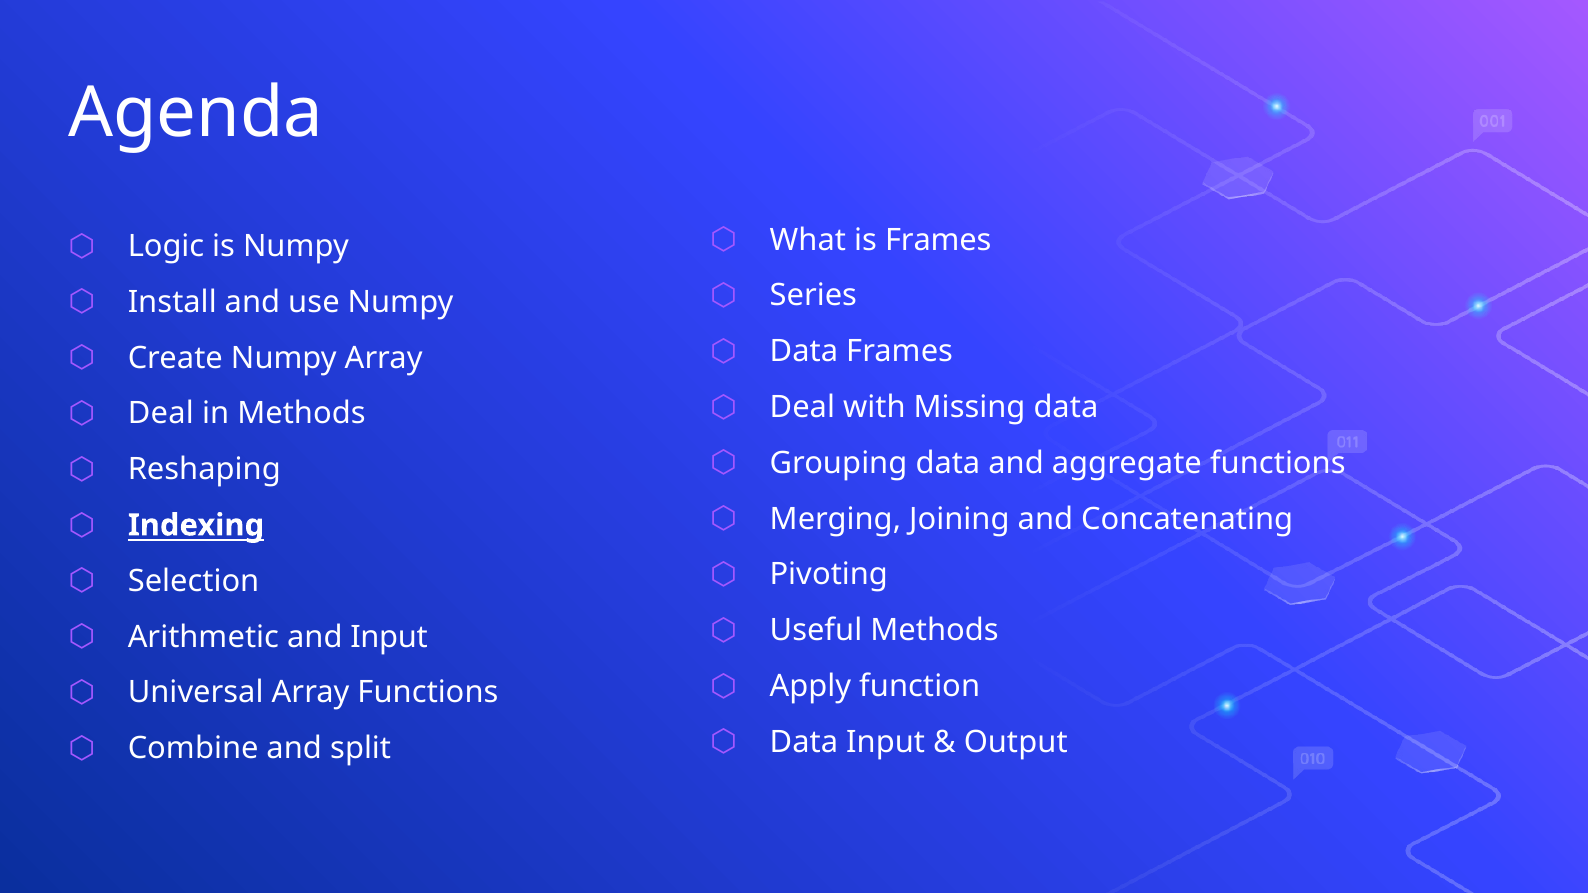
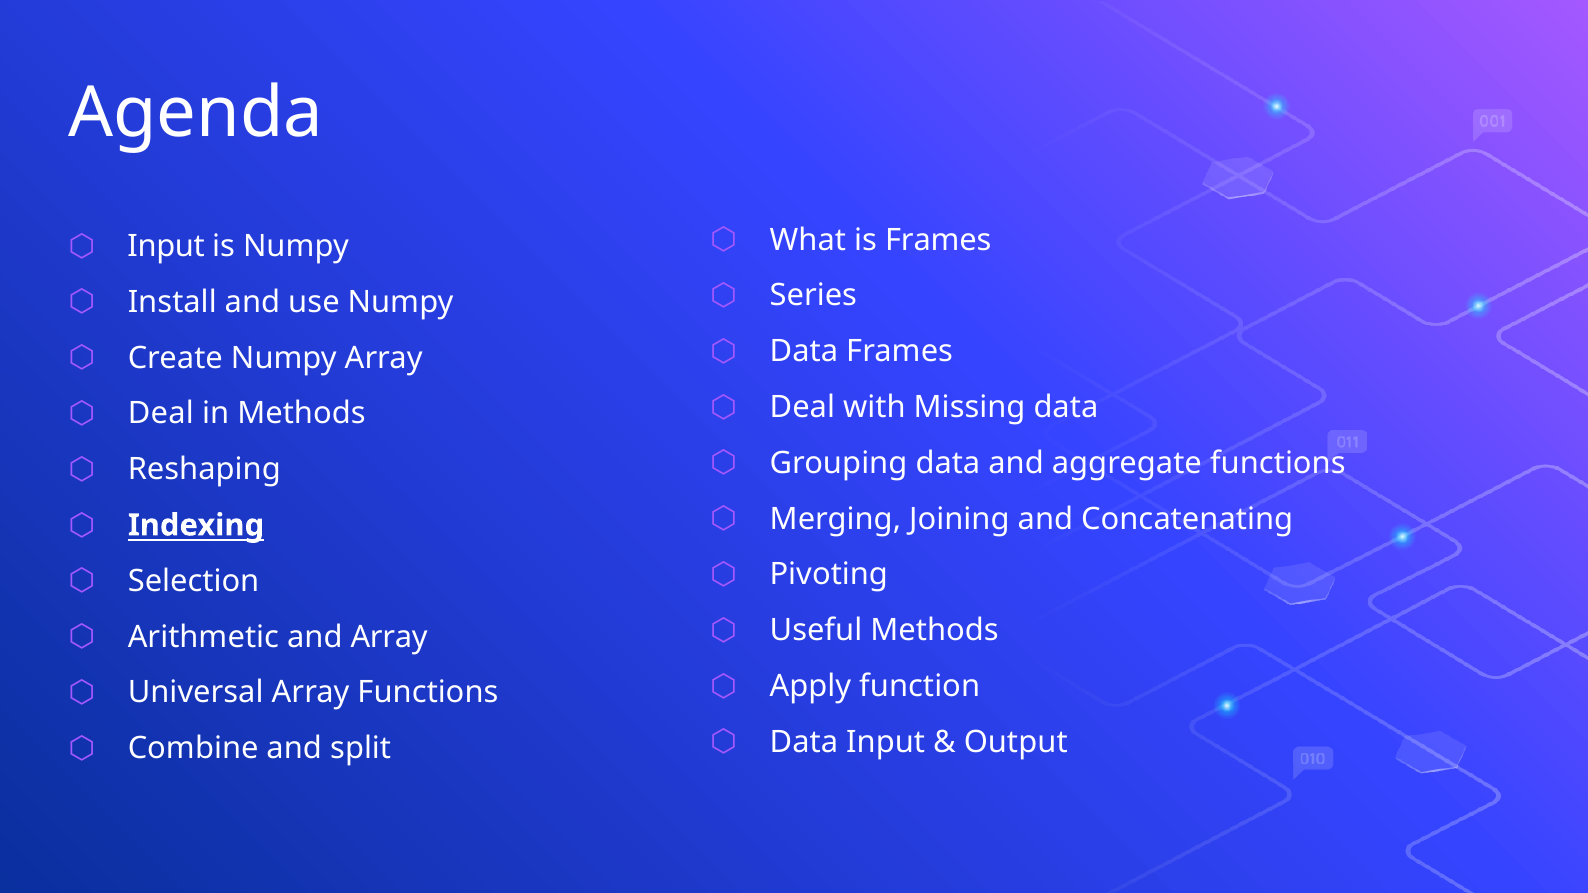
Logic: Logic -> Input (166, 246)
and Input: Input -> Array (389, 637)
